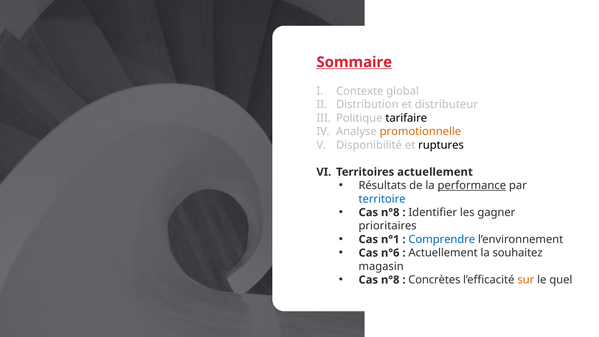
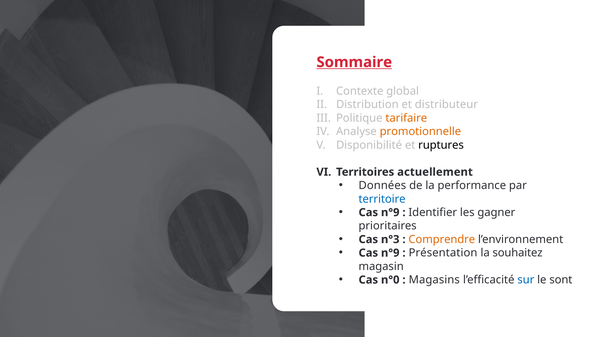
tarifaire colour: black -> orange (406, 118)
Résultats: Résultats -> Données (382, 185)
performance underline: present -> none (472, 185)
n°8: n°8 -> n°9 (390, 212)
n°1: n°1 -> n°3 (390, 239)
Comprendre colour: blue -> orange (442, 239)
n°6: n°6 -> n°9 (390, 253)
Actuellement: Actuellement -> Présentation (443, 253)
n°8: n°8 -> n°0 (390, 280)
Concrètes: Concrètes -> Magasins (434, 280)
sur colour: orange -> blue (526, 280)
quel: quel -> sont (561, 280)
